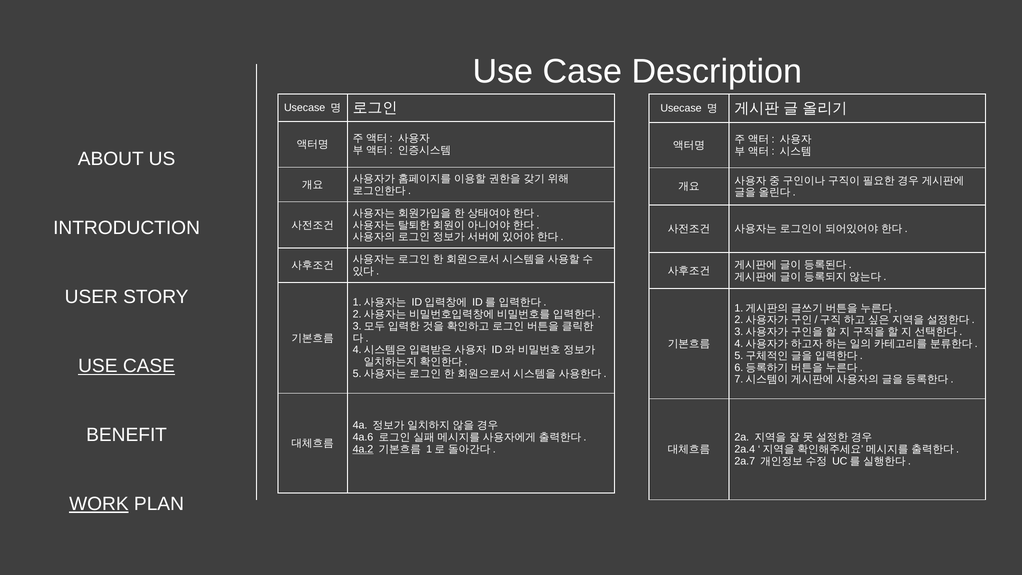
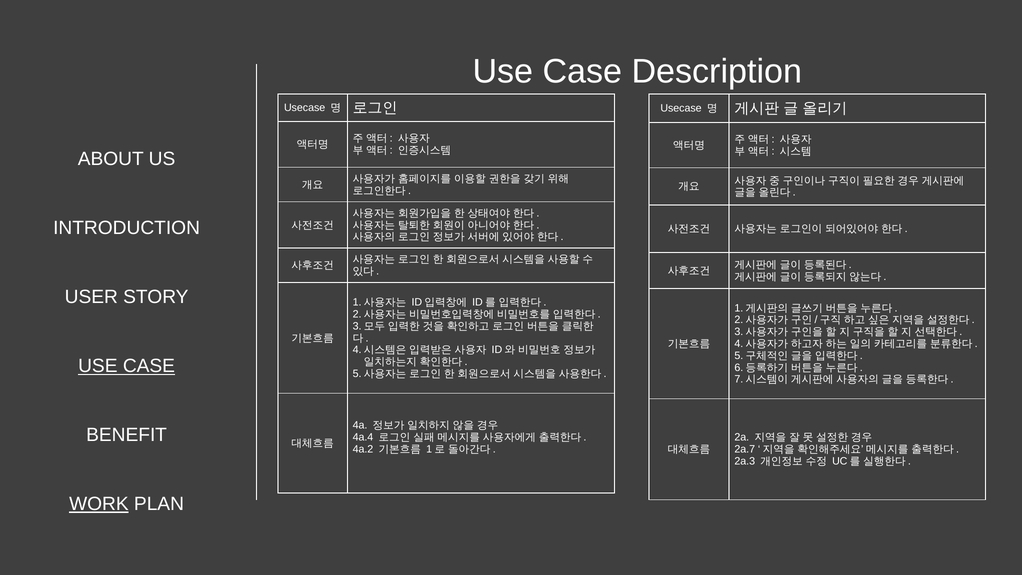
4a.6: 4a.6 -> 4a.4 (363, 437)
4a.2 underline: present -> none (363, 449)
2a.4: 2a.4 -> 2a.7 (745, 449)
2a.7: 2a.7 -> 2a.3 (745, 461)
